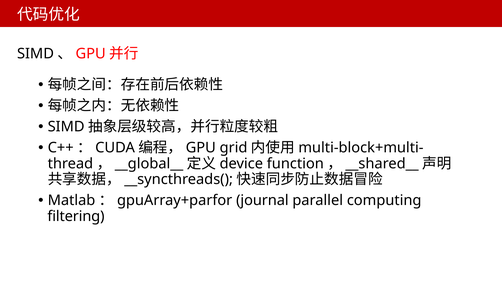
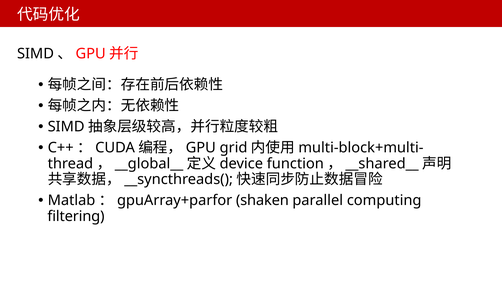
journal: journal -> shaken (262, 201)
